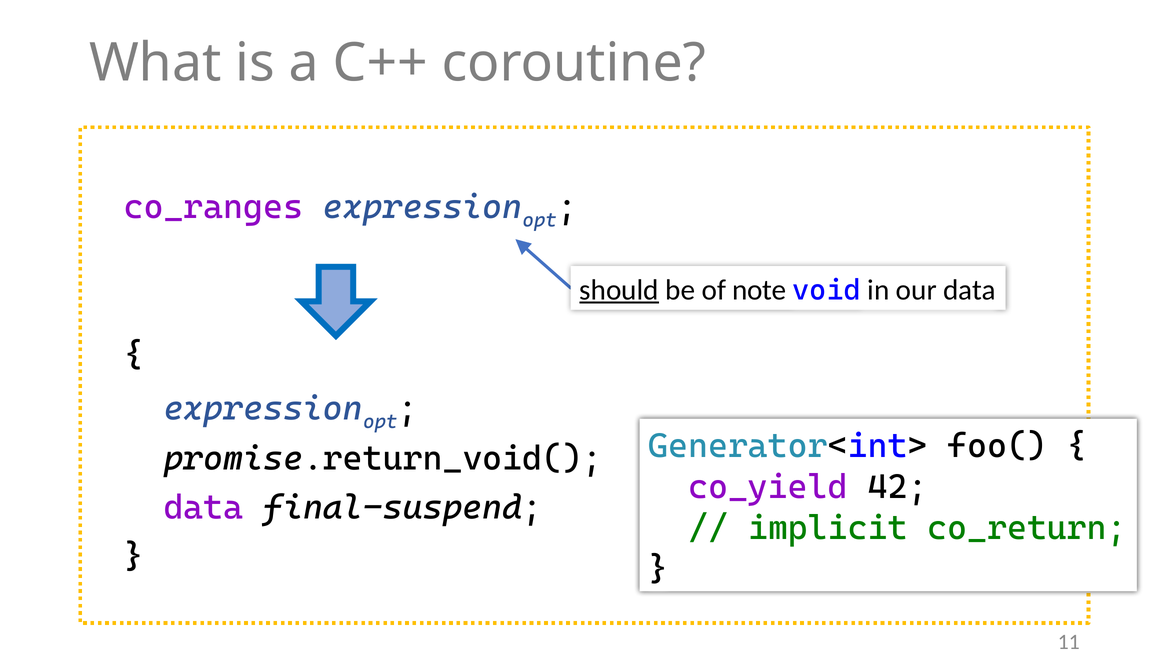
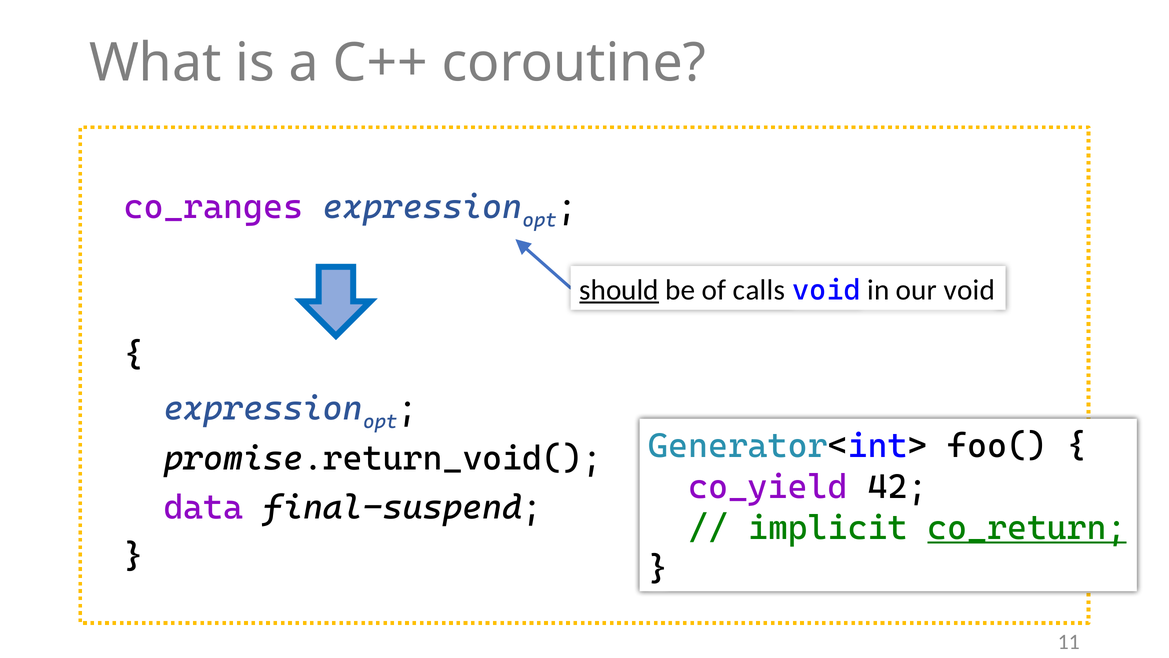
note: note -> calls (759, 290)
our data: data -> void (969, 290)
co_return underline: none -> present (1027, 528)
